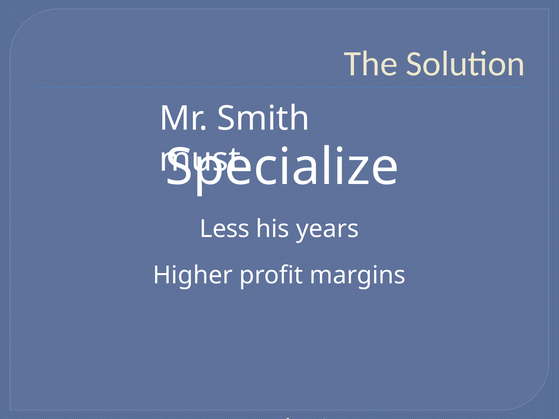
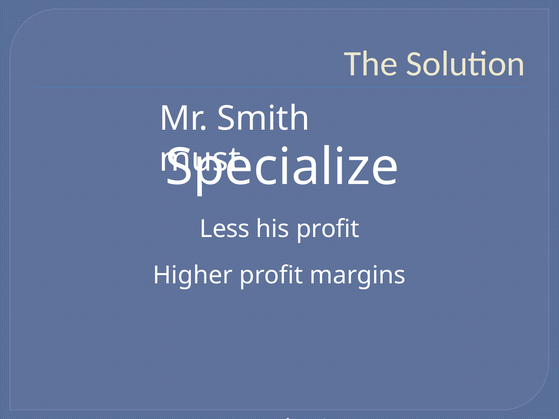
his years: years -> profit (328, 229)
